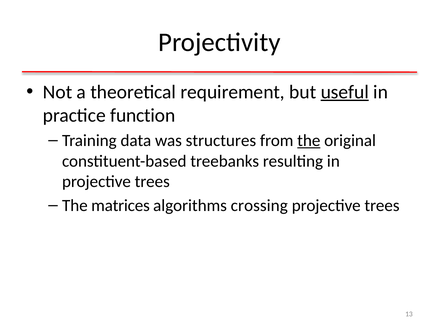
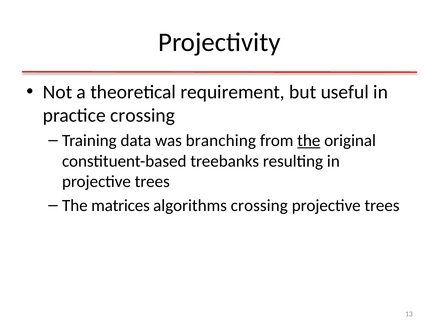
useful underline: present -> none (345, 92)
practice function: function -> crossing (143, 116)
structures: structures -> branching (221, 141)
